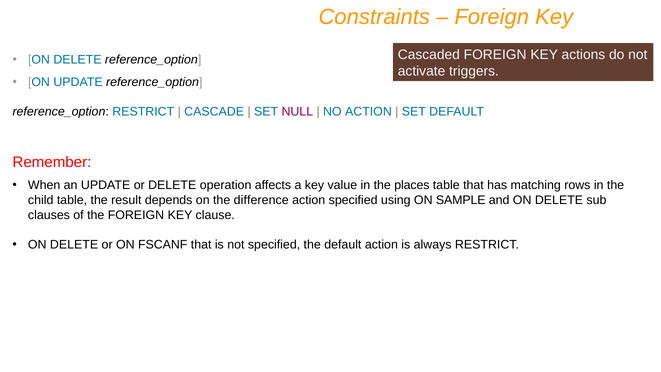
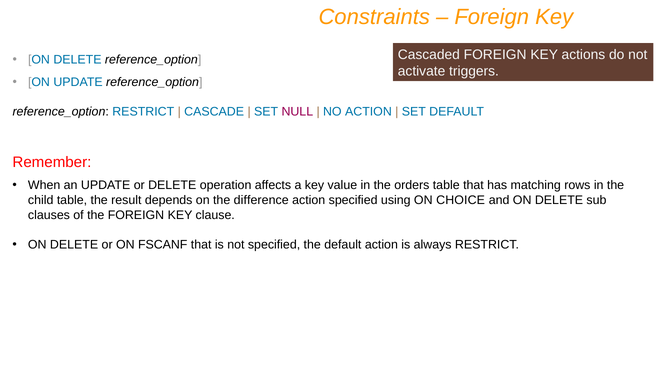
places: places -> orders (412, 185)
SAMPLE: SAMPLE -> CHOICE (461, 200)
